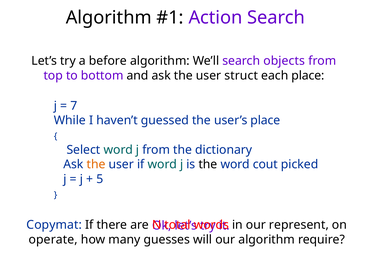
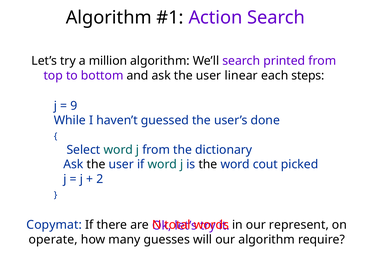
before: before -> million (108, 61)
objects: objects -> printed (284, 61)
struct: struct -> linear (241, 75)
each place: place -> steps (308, 75)
7: 7 -> 9 (74, 106)
user’s place: place -> done (265, 120)
the colour: orange -> black (96, 164)
5: 5 -> 2 (100, 179)
